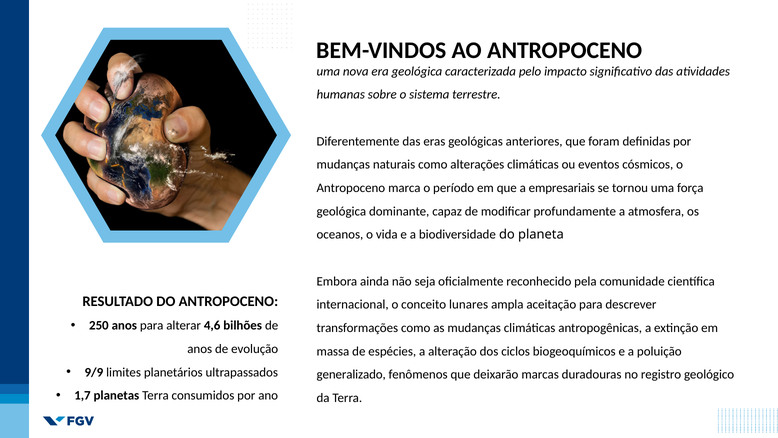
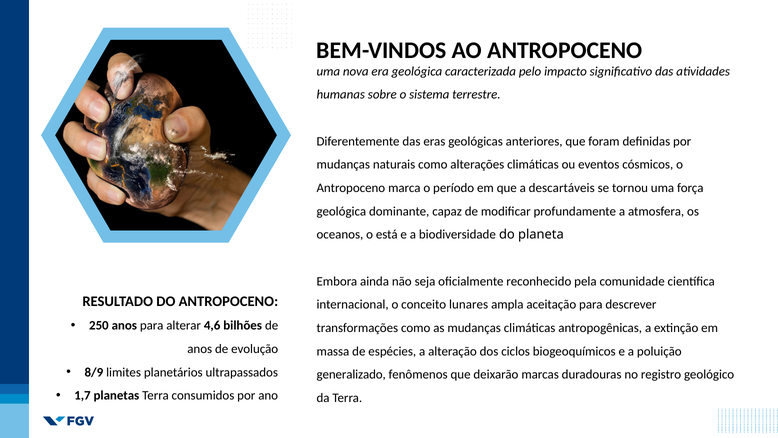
empresariais: empresariais -> descartáveis (562, 188)
vida: vida -> está (387, 234)
9/9: 9/9 -> 8/9 (94, 372)
